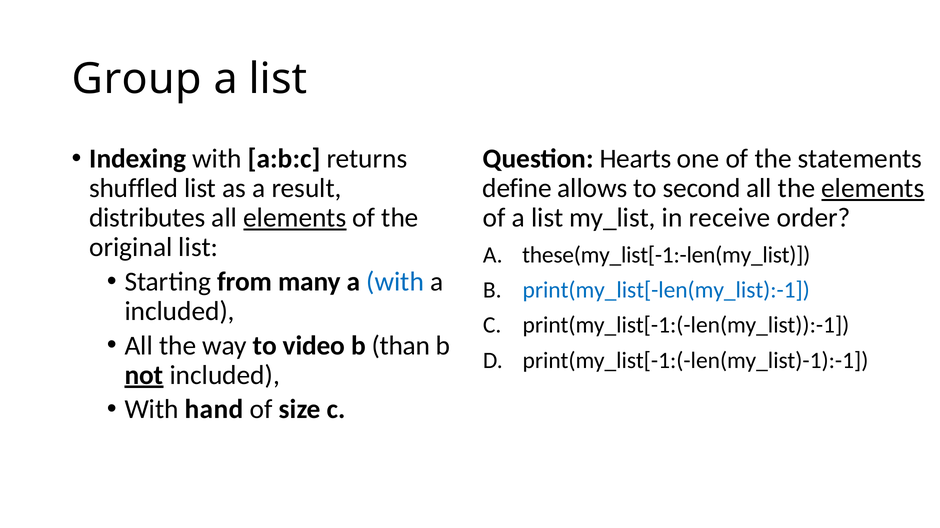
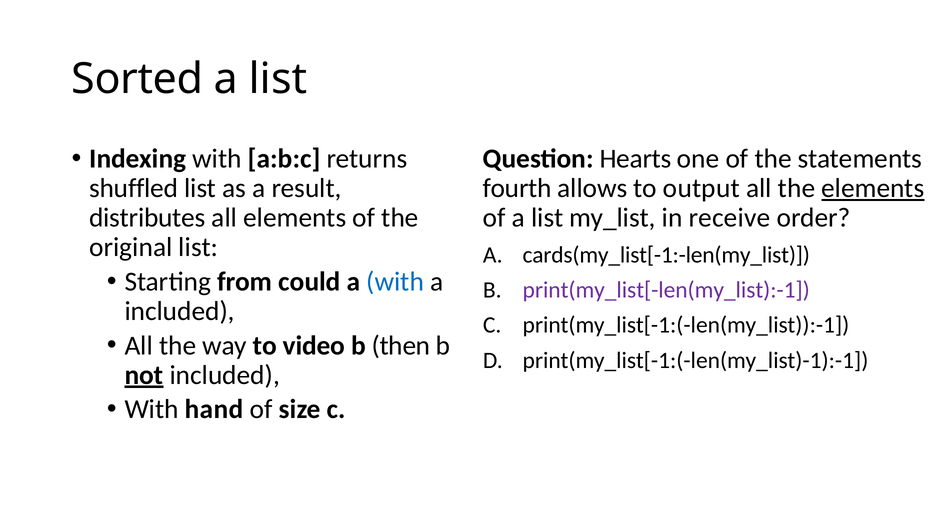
Group: Group -> Sorted (137, 79)
define: define -> fourth (517, 188)
second: second -> output (701, 188)
elements underline: present -> none (295, 218)
these(my_list[-1:-len(my_list: these(my_list[-1:-len(my_list -> cards(my_list[-1:-len(my_list (666, 255)
many: many -> could (310, 282)
print(my_list[-len(my_list):-1 colour: blue -> purple (666, 290)
than: than -> then (401, 346)
